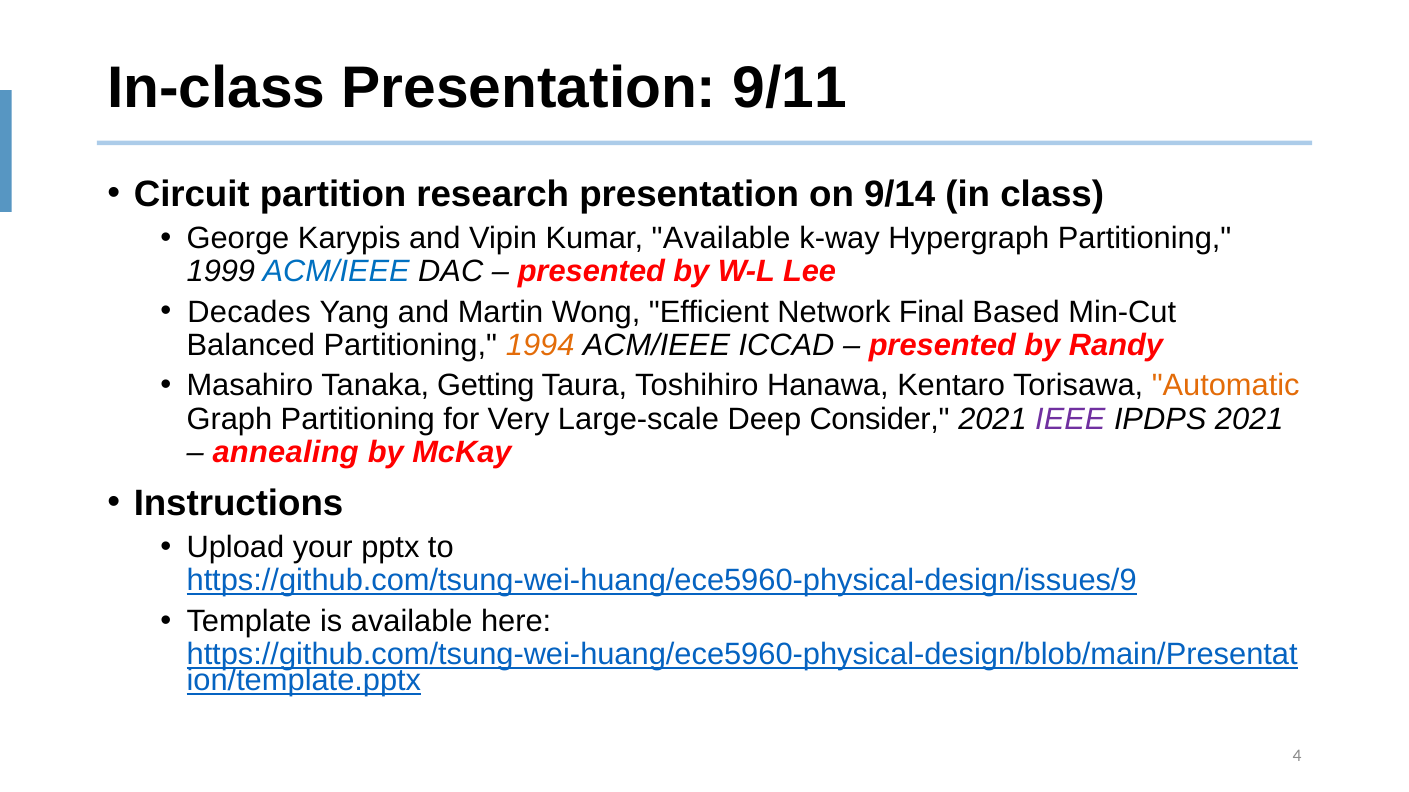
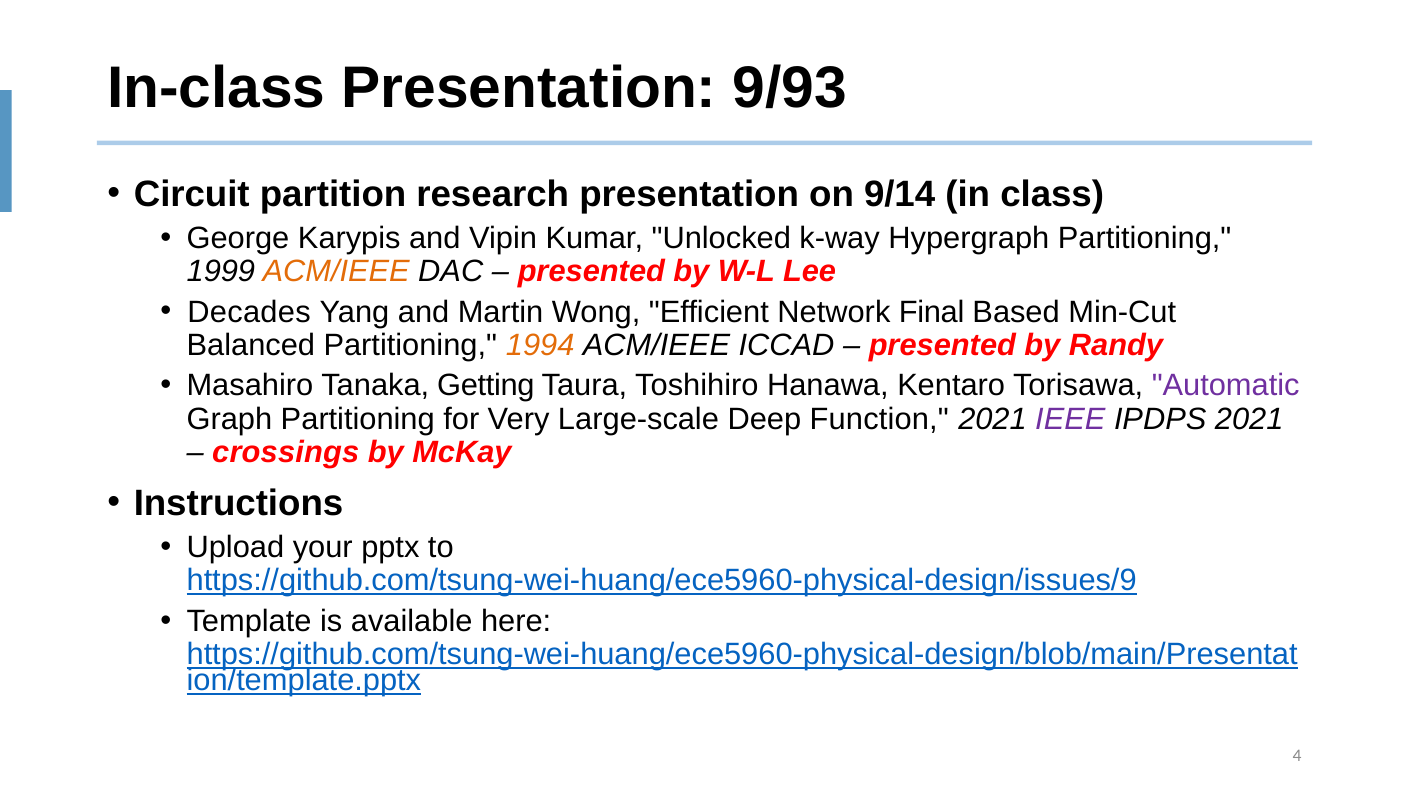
9/11: 9/11 -> 9/93 (790, 88)
Kumar Available: Available -> Unlocked (721, 238)
ACM/IEEE colour: blue -> orange (336, 271)
Automatic colour: orange -> purple (1226, 386)
Consider: Consider -> Function (879, 419)
annealing: annealing -> crossings (286, 453)
